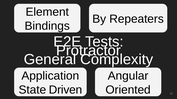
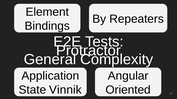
Driven: Driven -> Vinnik (65, 90)
